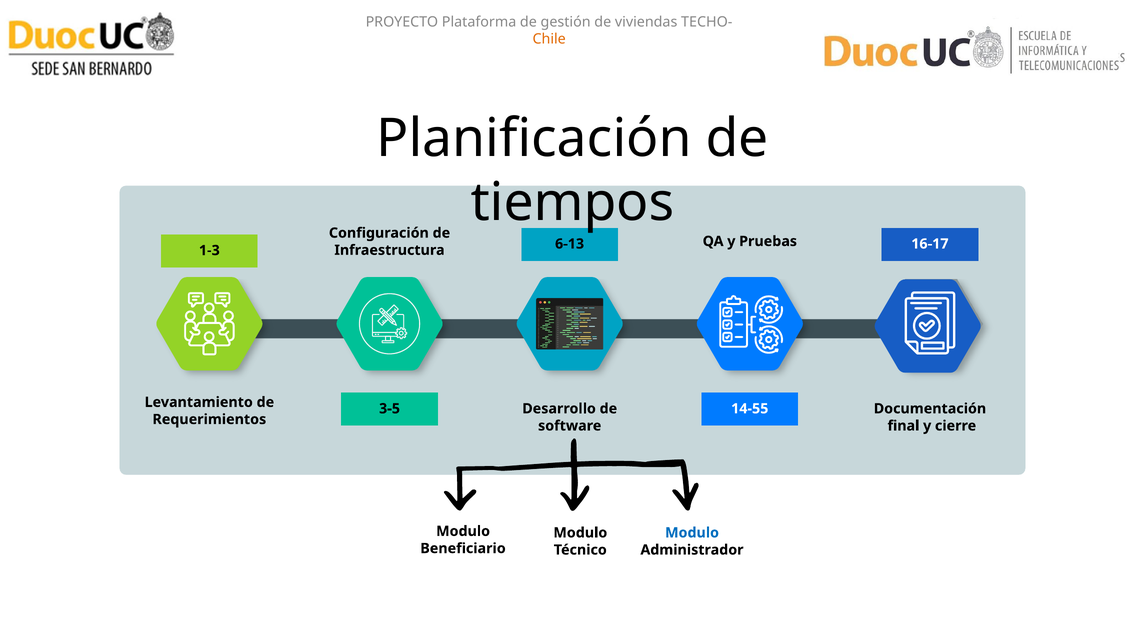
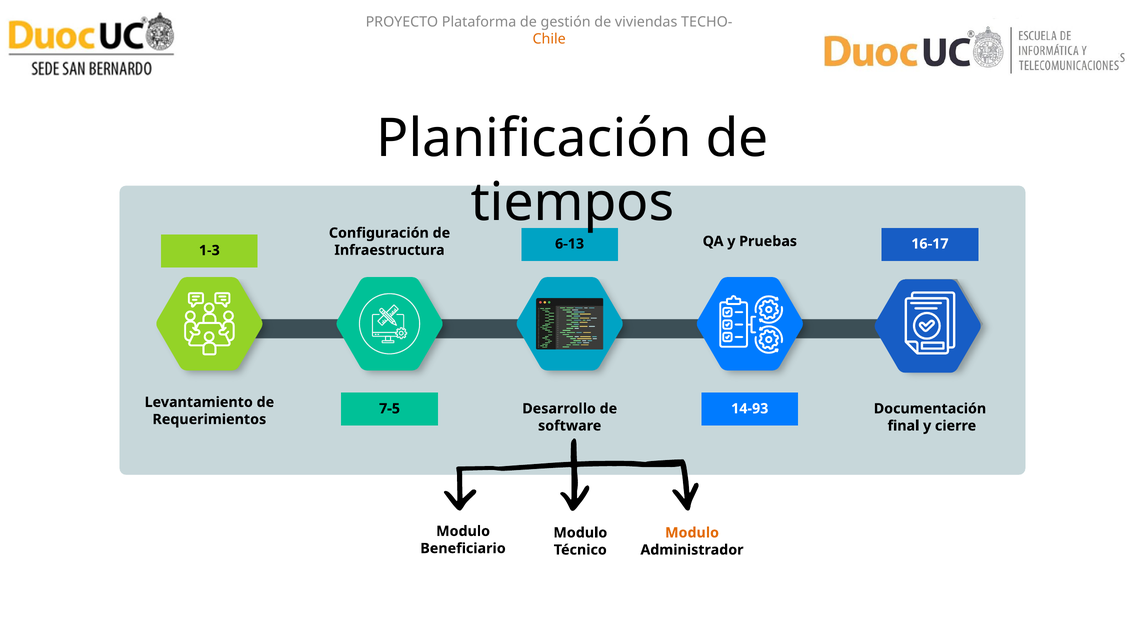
3-5: 3-5 -> 7-5 (390, 409)
14-55: 14-55 -> 14-93 (750, 409)
Modulo colour: blue -> orange (692, 533)
